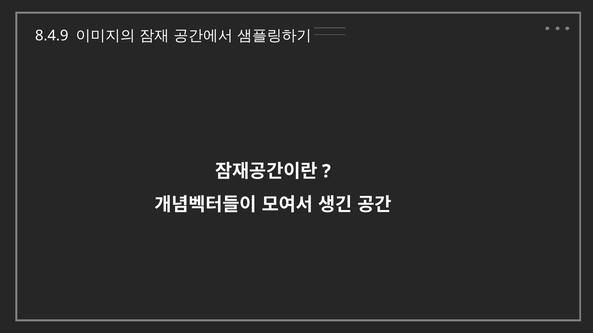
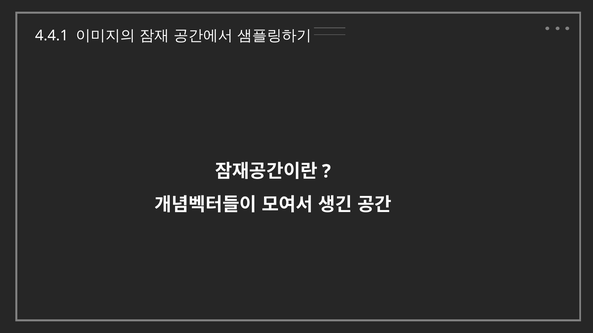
8.4.9: 8.4.9 -> 4.4.1 (52, 36)
